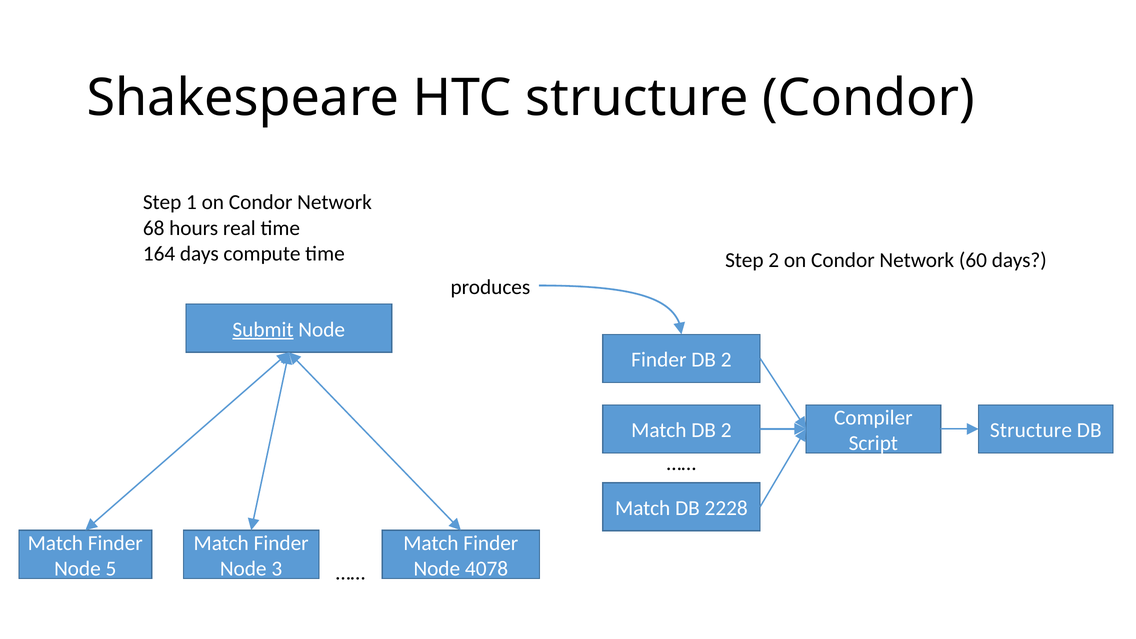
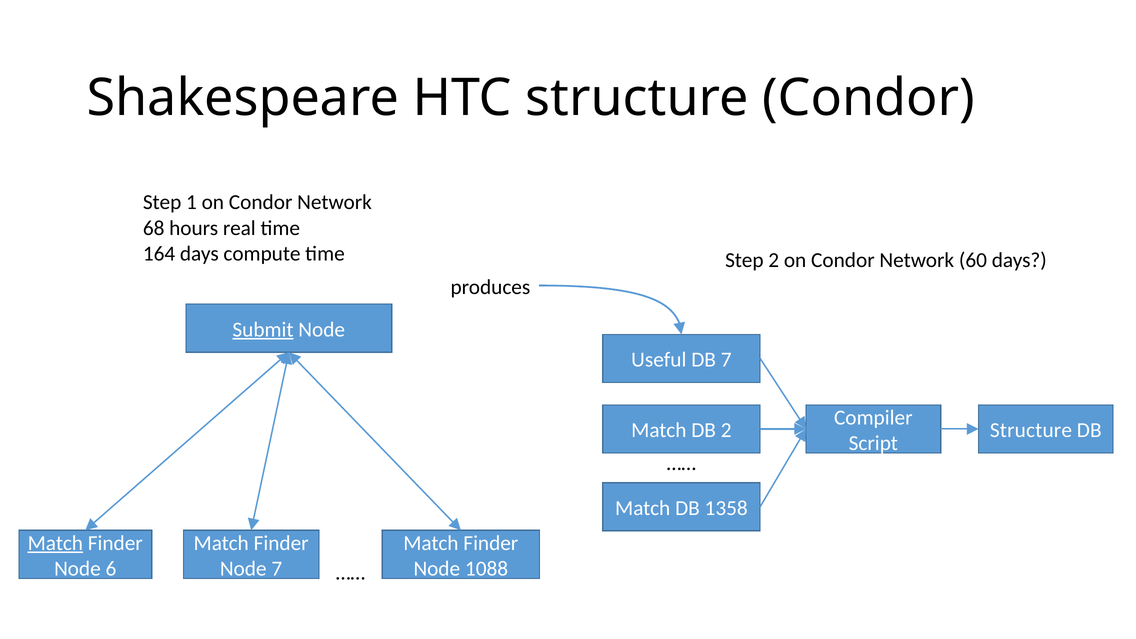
Finder: Finder -> Useful (659, 360)
2: 2 -> 7 (726, 360)
2228: 2228 -> 1358 (726, 508)
Match underline: none -> present (55, 543)
5: 5 -> 6 (111, 569)
Node 3: 3 -> 7 (277, 569)
4078: 4078 -> 1088 (487, 569)
